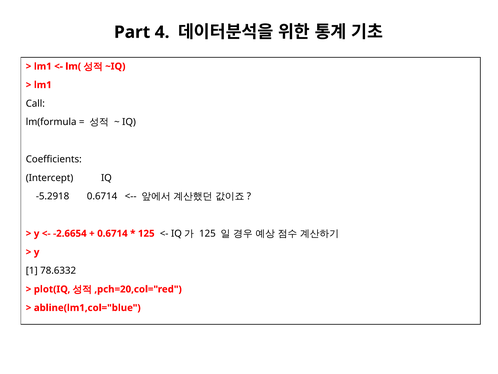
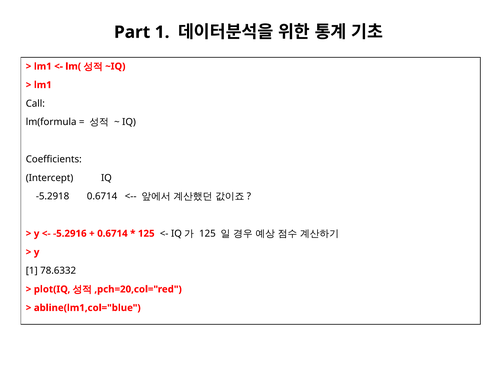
Part 4: 4 -> 1 (162, 32)
-2.6654: -2.6654 -> -5.2916 (70, 233)
